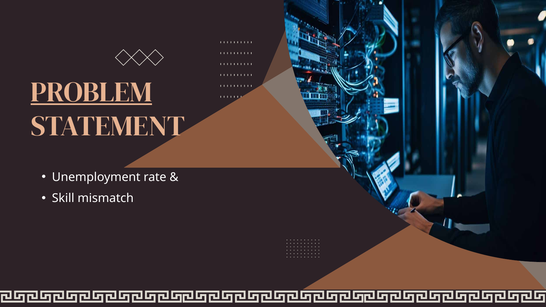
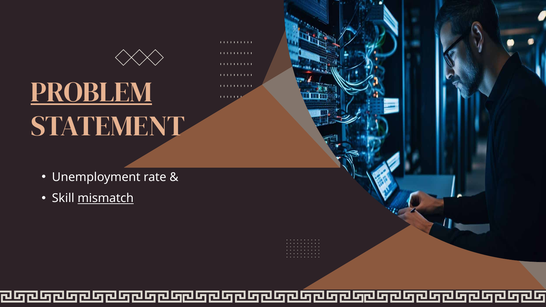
mismatch underline: none -> present (106, 198)
